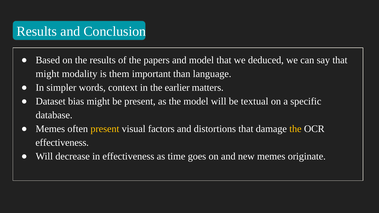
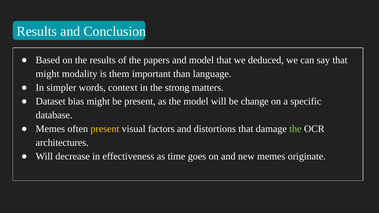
earlier: earlier -> strong (177, 88)
textual: textual -> change (255, 101)
the colour: yellow -> light green (295, 129)
effectiveness: effectiveness -> architectures (62, 143)
